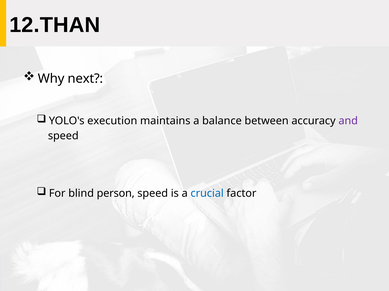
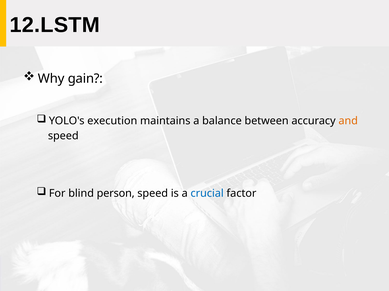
12.THAN: 12.THAN -> 12.LSTM (55, 25)
next: next -> gain (85, 79)
and colour: purple -> orange (348, 121)
